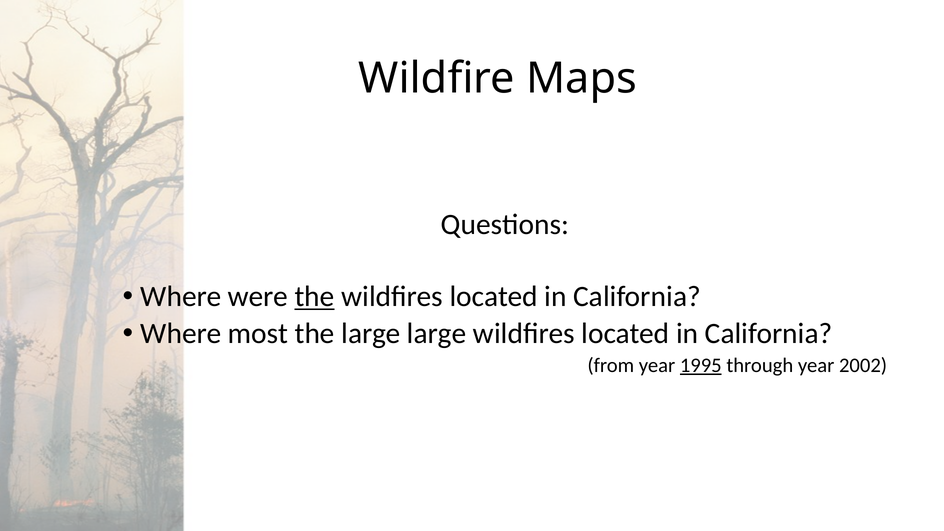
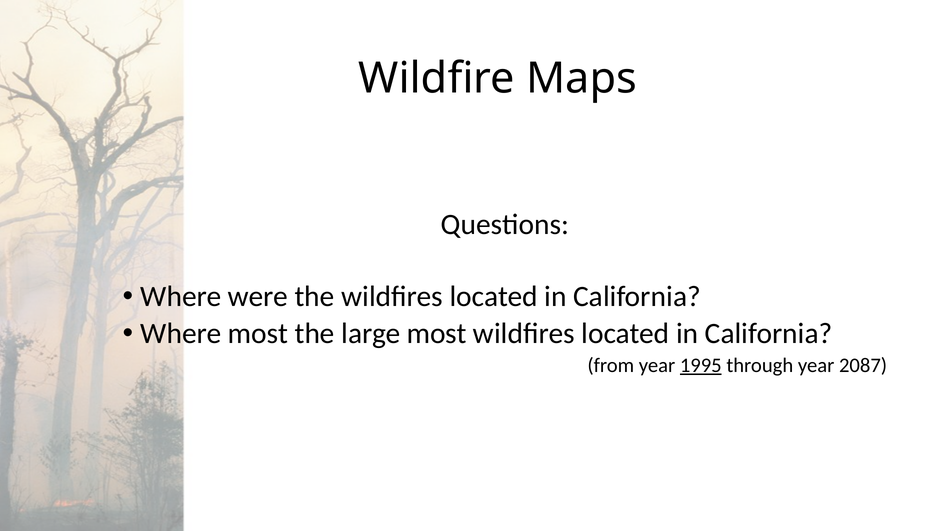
the underline: present -> none (315, 297)
large large: large -> most (437, 333)
2002: 2002 -> 2087 (863, 365)
